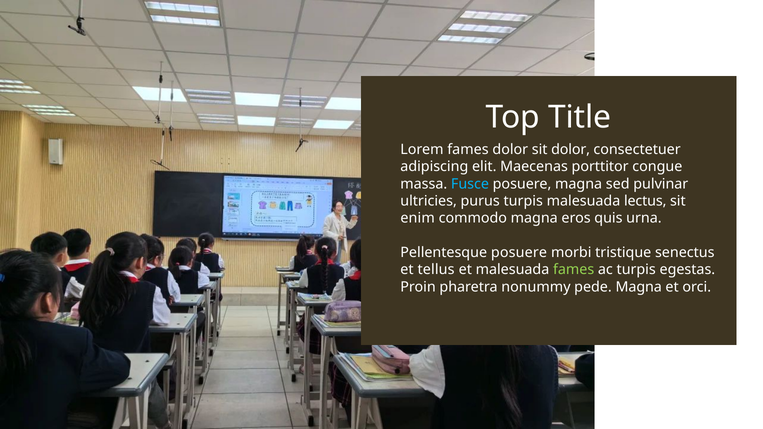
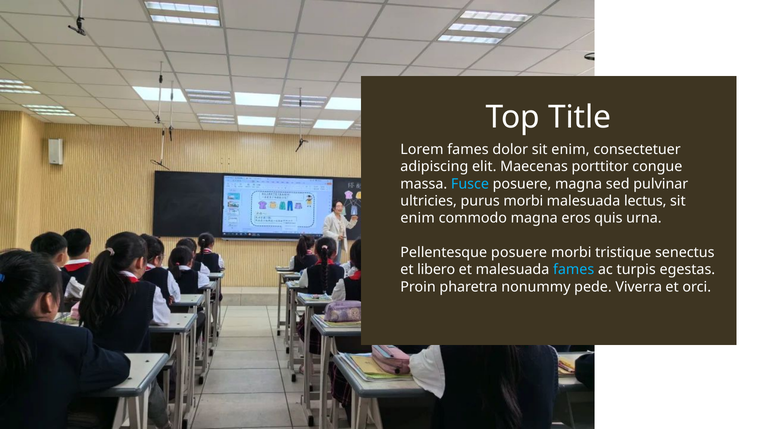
dolor sit dolor: dolor -> enim (570, 150)
purus turpis: turpis -> morbi (523, 201)
tellus: tellus -> libero (436, 270)
fames colour: light green -> light blue (574, 270)
pede Magna: Magna -> Viverra (639, 287)
